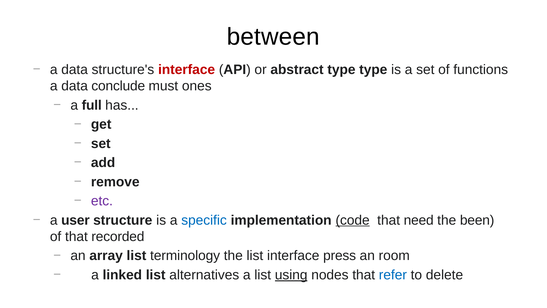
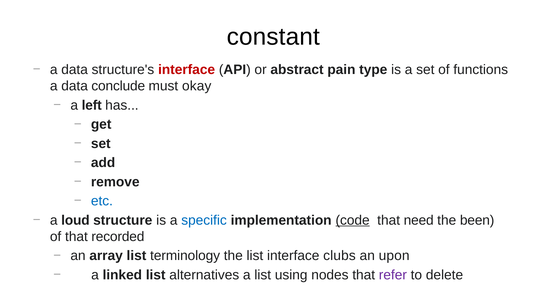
between: between -> constant (273, 37)
abstract type: type -> pain (341, 70)
ones: ones -> okay (197, 86)
full: full -> left (92, 105)
etc colour: purple -> blue (102, 201)
user: user -> loud (75, 220)
press: press -> clubs (339, 256)
room: room -> upon (394, 256)
using underline: present -> none (291, 275)
refer colour: blue -> purple (393, 275)
